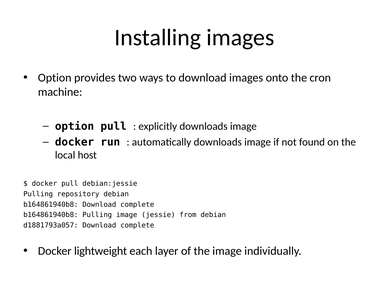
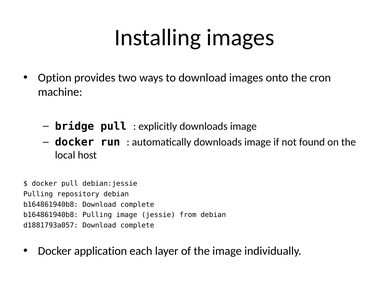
option: option -> bridge (74, 127)
lightweight: lightweight -> application (101, 252)
